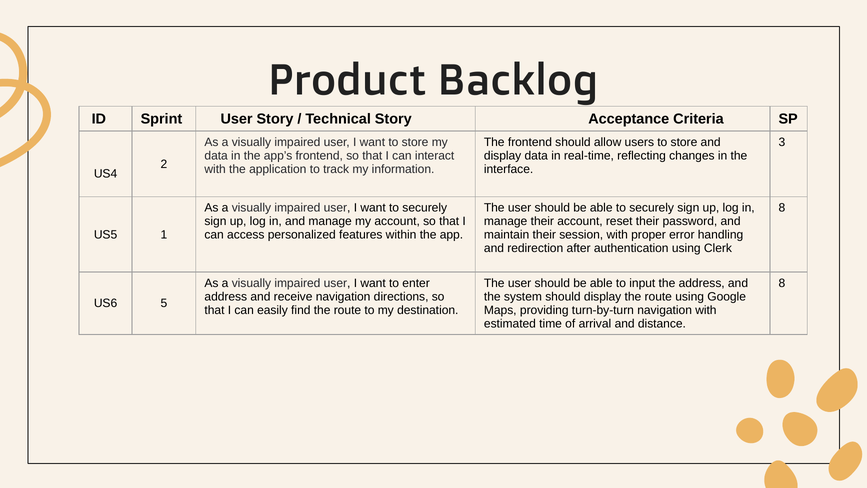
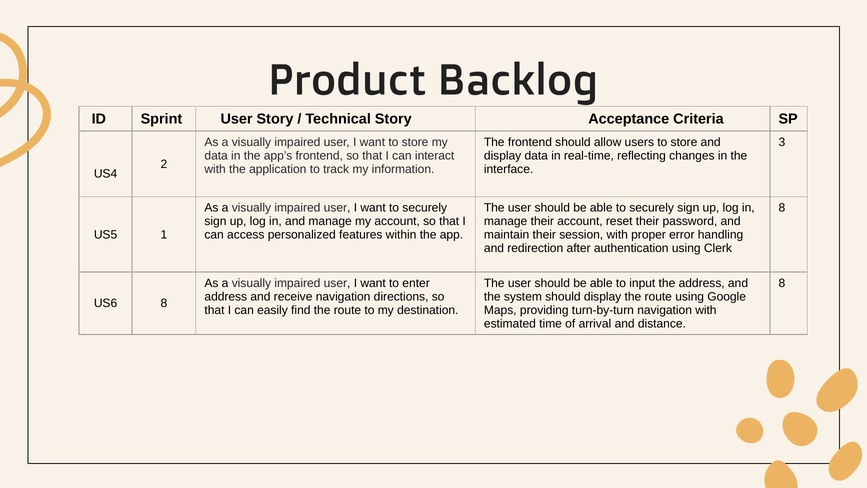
US6 5: 5 -> 8 (164, 303)
